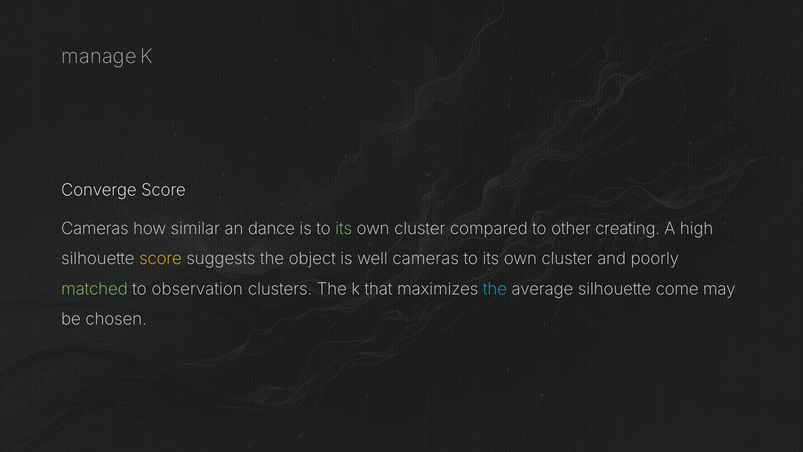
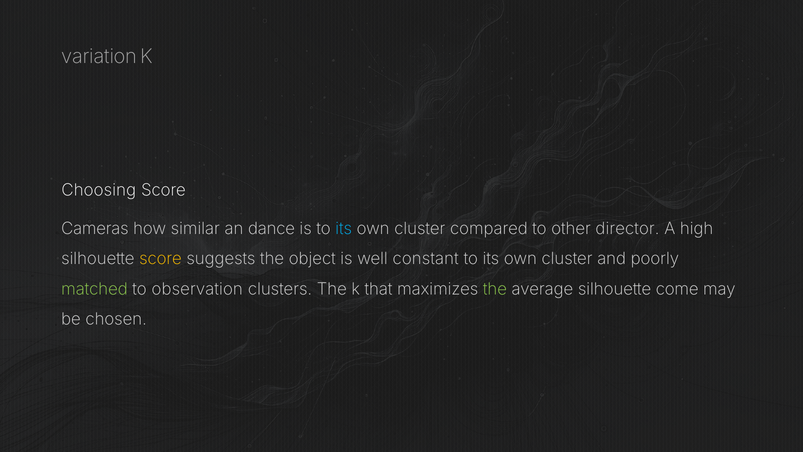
manage: manage -> variation (99, 57)
Converge: Converge -> Choosing (99, 190)
its colour: light green -> light blue (344, 229)
creating: creating -> director (627, 229)
well cameras: cameras -> constant (426, 259)
the colour: light blue -> light green (495, 289)
